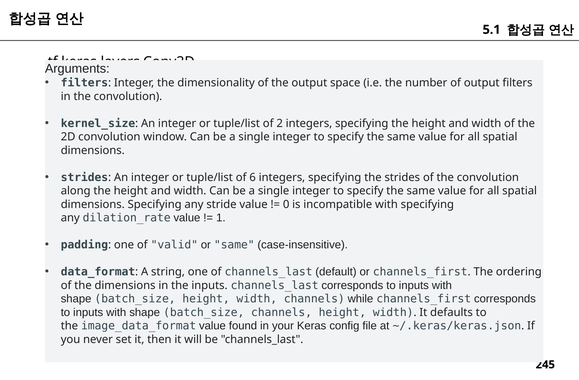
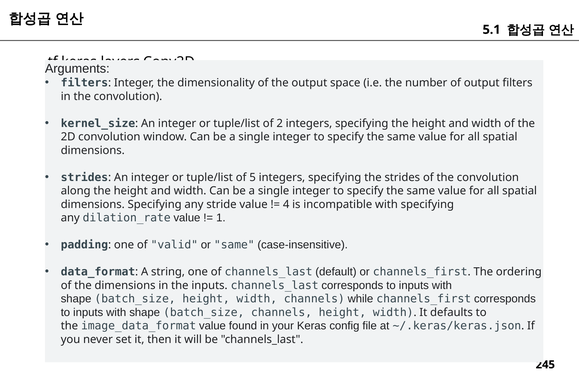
6: 6 -> 5 (253, 177)
0: 0 -> 4 (286, 205)
